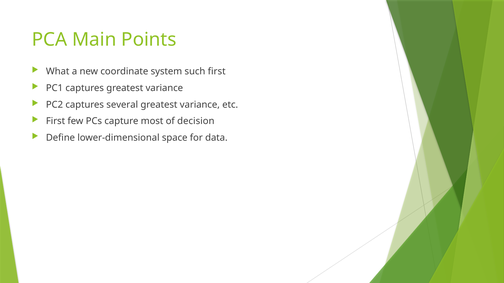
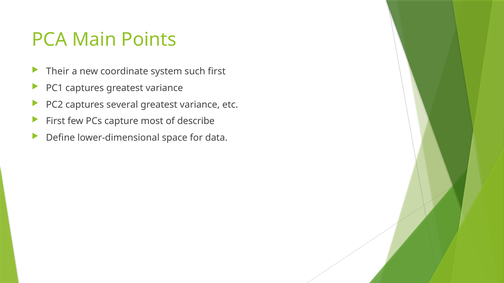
What: What -> Their (58, 72)
decision: decision -> describe (196, 121)
